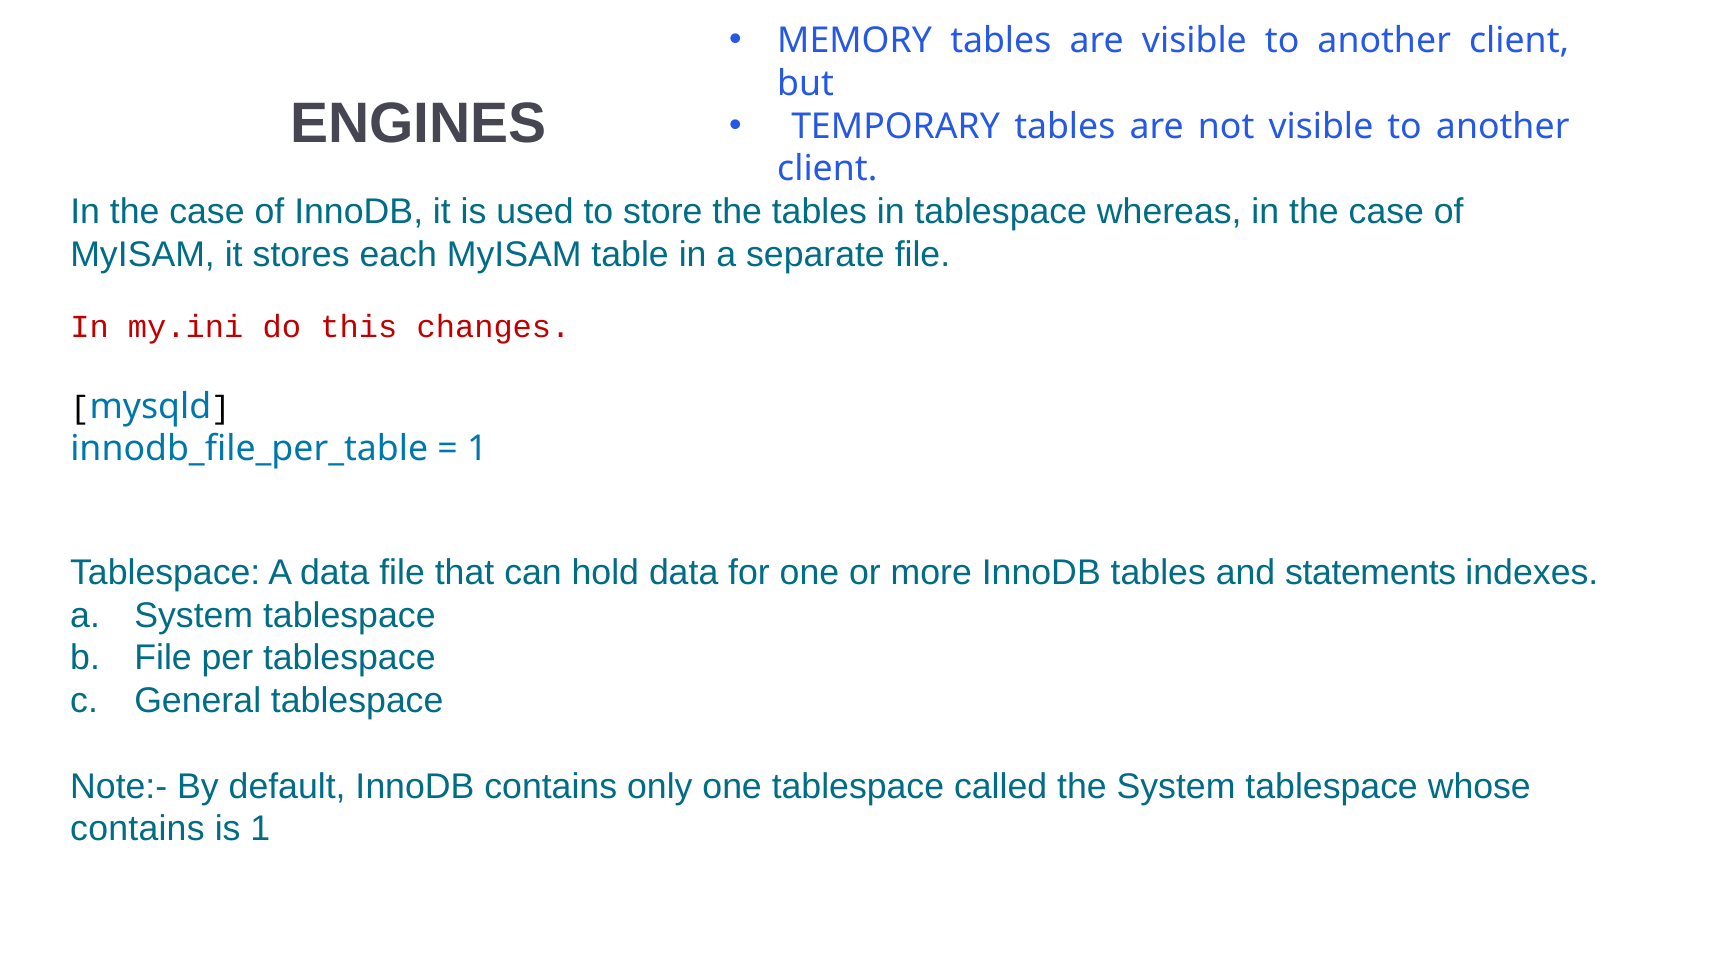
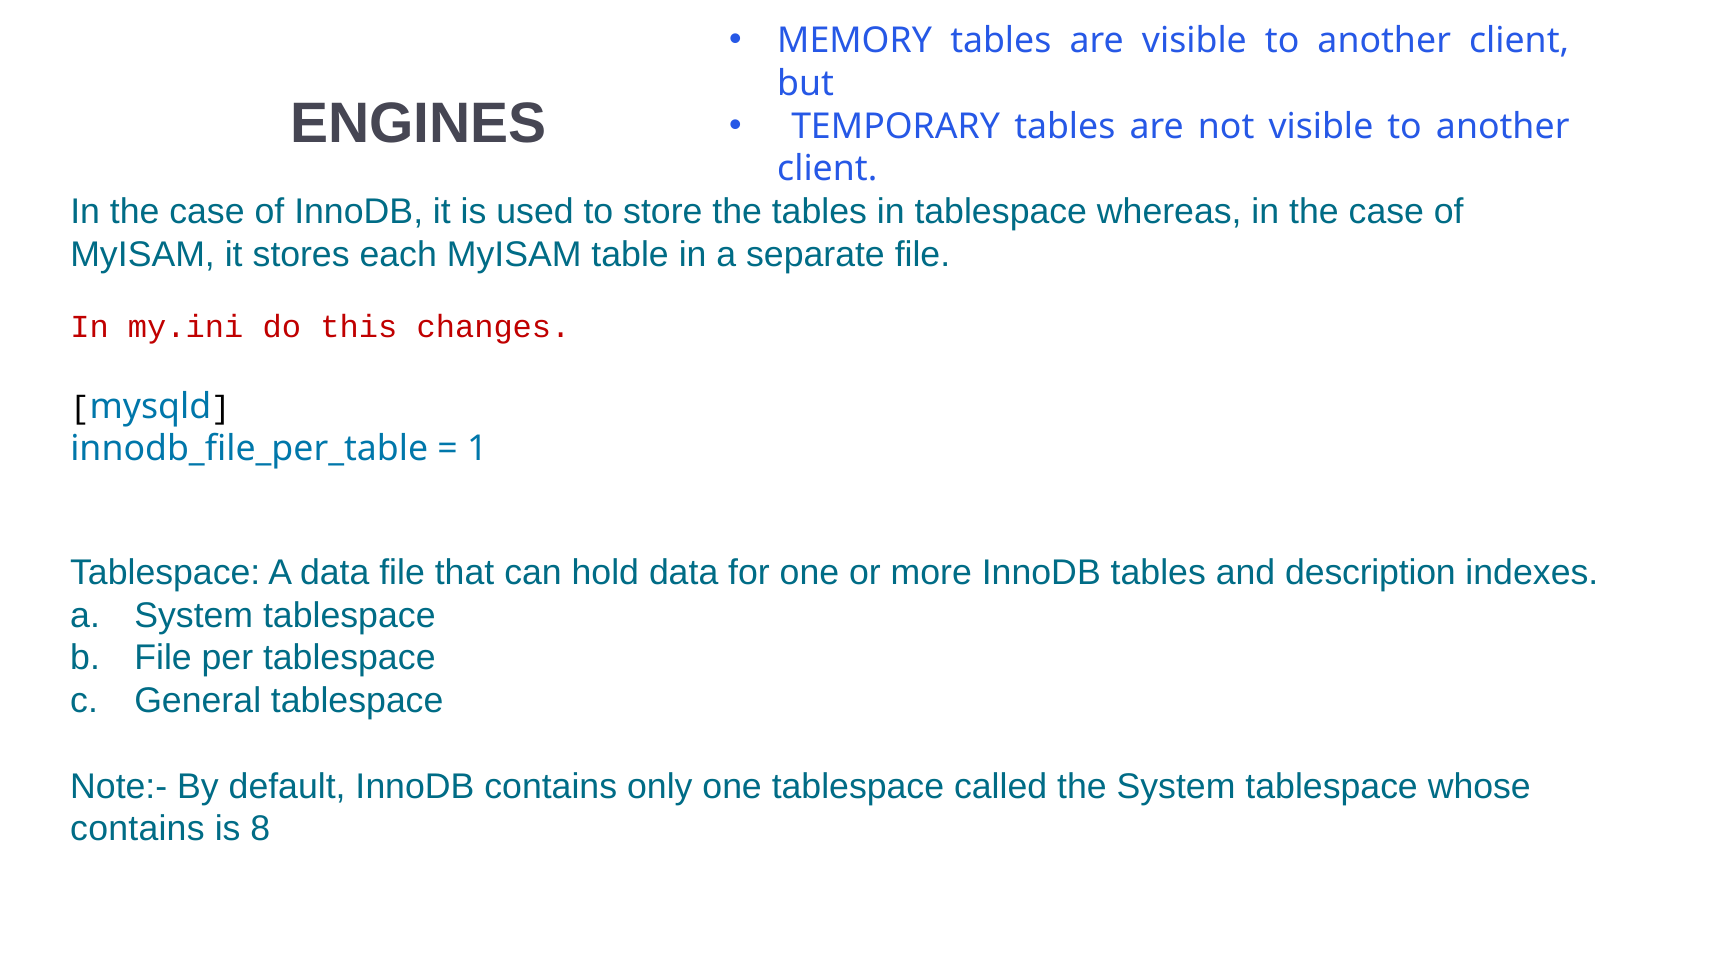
statements: statements -> description (1370, 572)
is 1: 1 -> 8 (260, 829)
